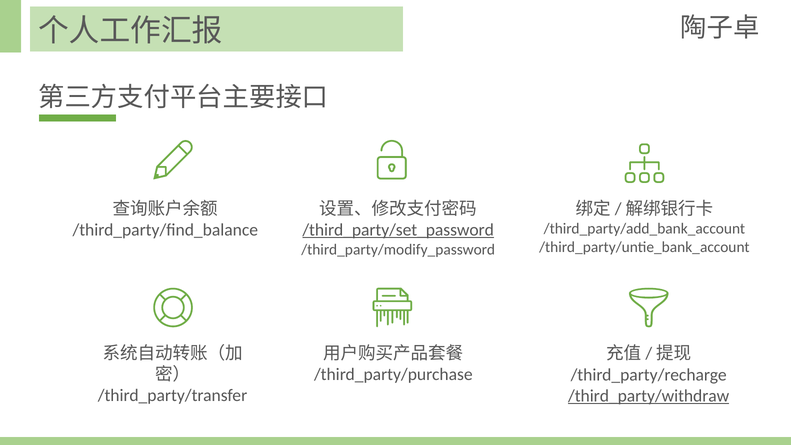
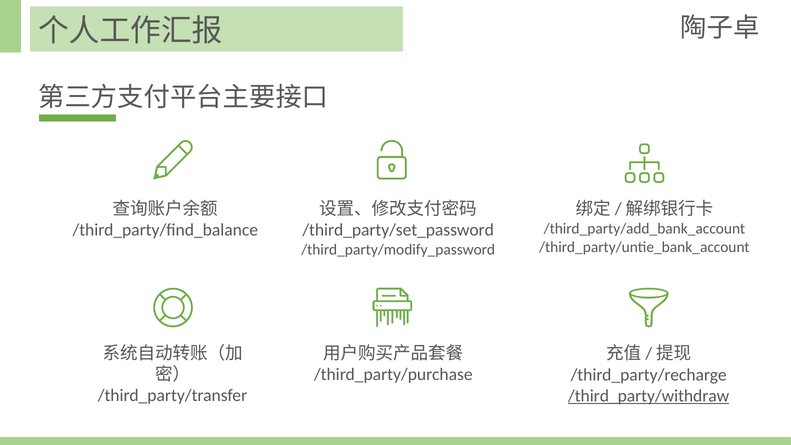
/third_party/set_password underline: present -> none (398, 230)
